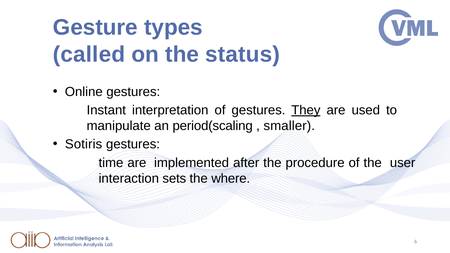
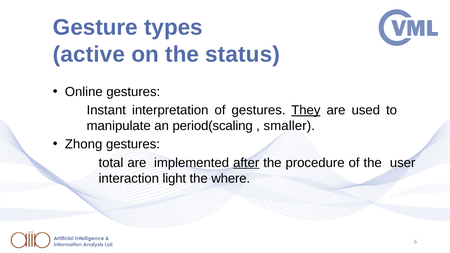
called: called -> active (89, 54)
Sotiris: Sotiris -> Zhong (84, 144)
time: time -> total (111, 163)
after underline: none -> present (246, 163)
sets: sets -> light (174, 179)
